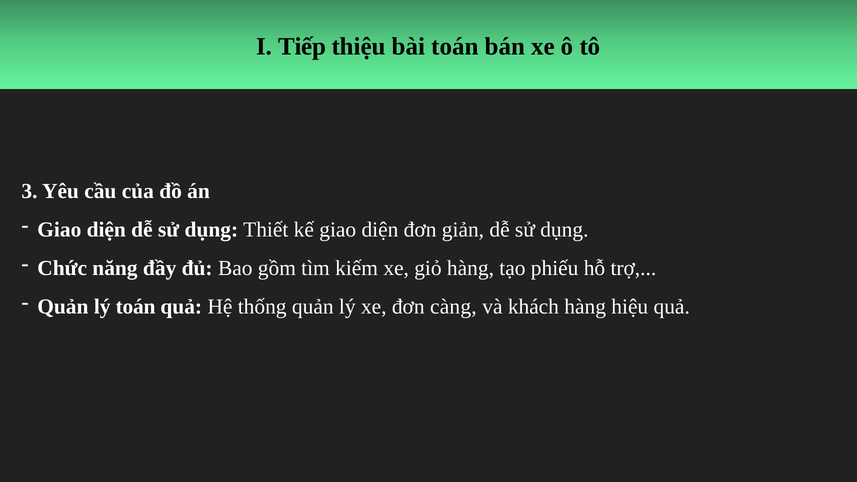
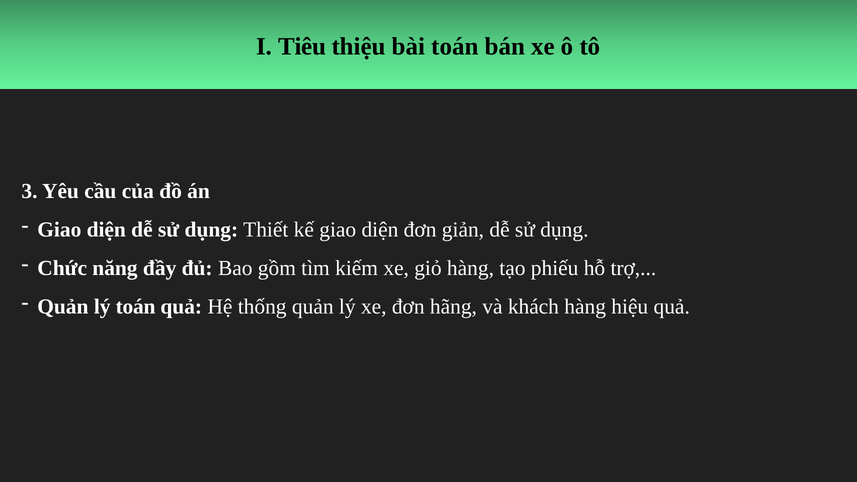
Tiếp: Tiếp -> Tiêu (302, 46)
càng: càng -> hãng (453, 307)
